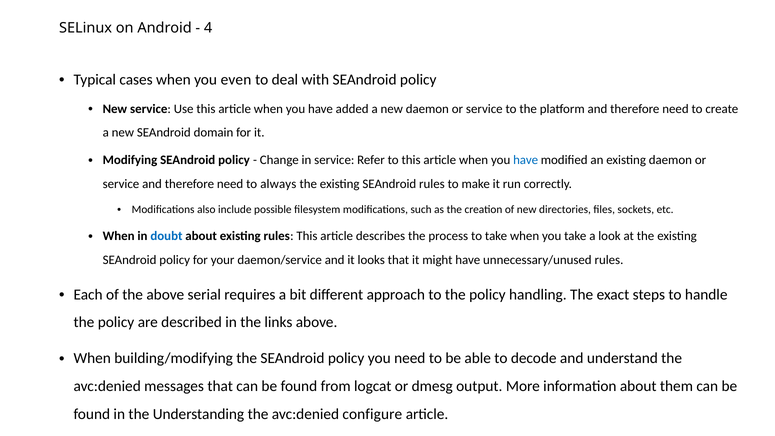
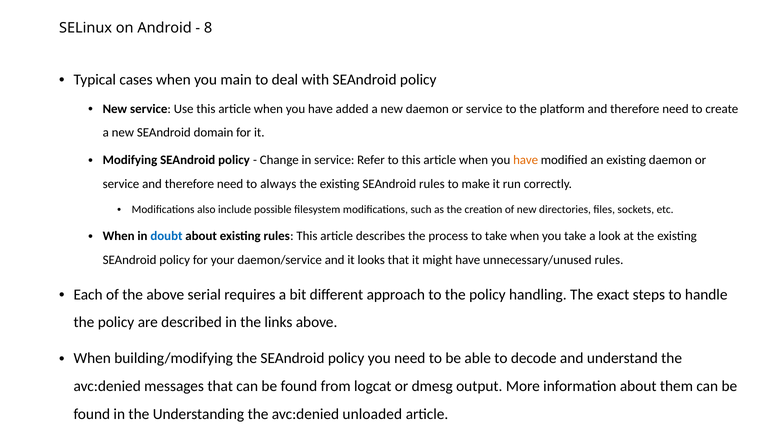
4: 4 -> 8 (208, 28)
even: even -> main (236, 80)
have colour: blue -> orange (526, 160)
configure: configure -> unloaded (372, 414)
